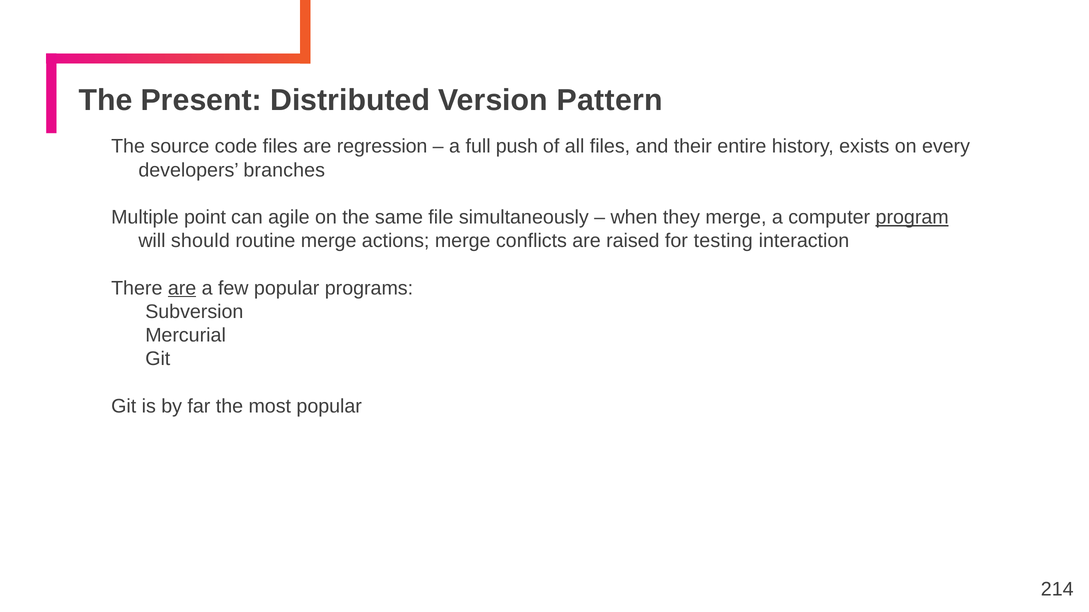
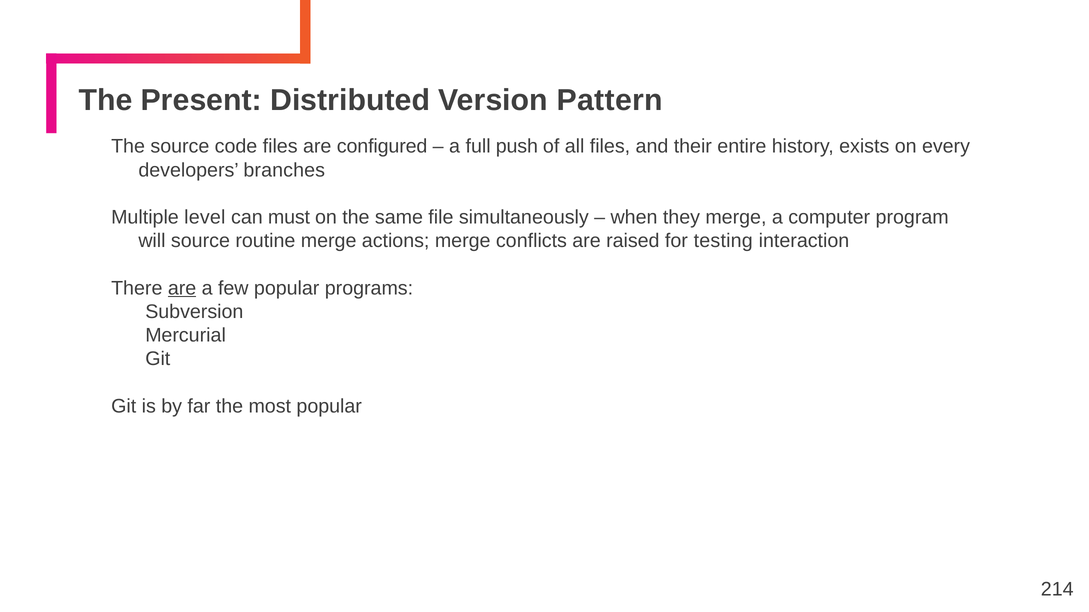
regression: regression -> configured (382, 147)
point: point -> level (205, 217)
agile: agile -> must (289, 217)
program underline: present -> none (912, 217)
will should: should -> source (200, 241)
